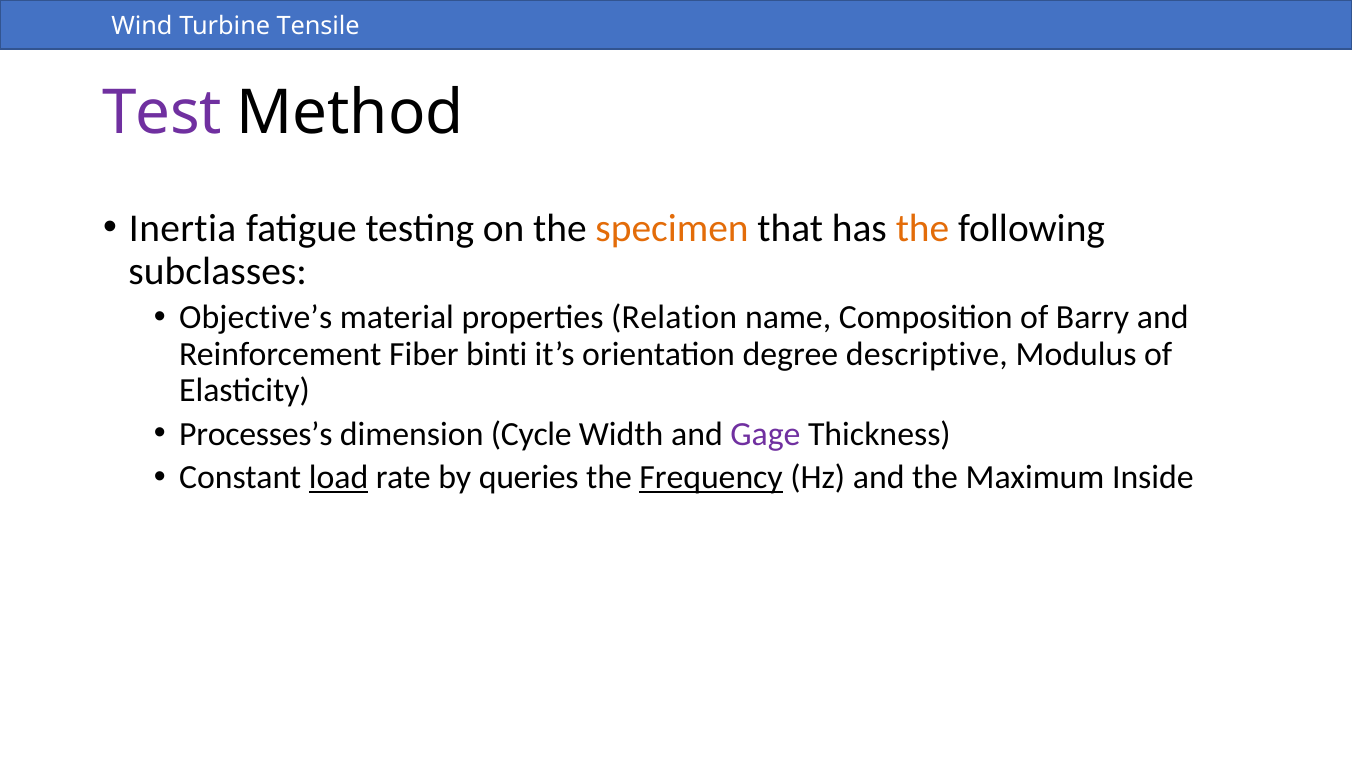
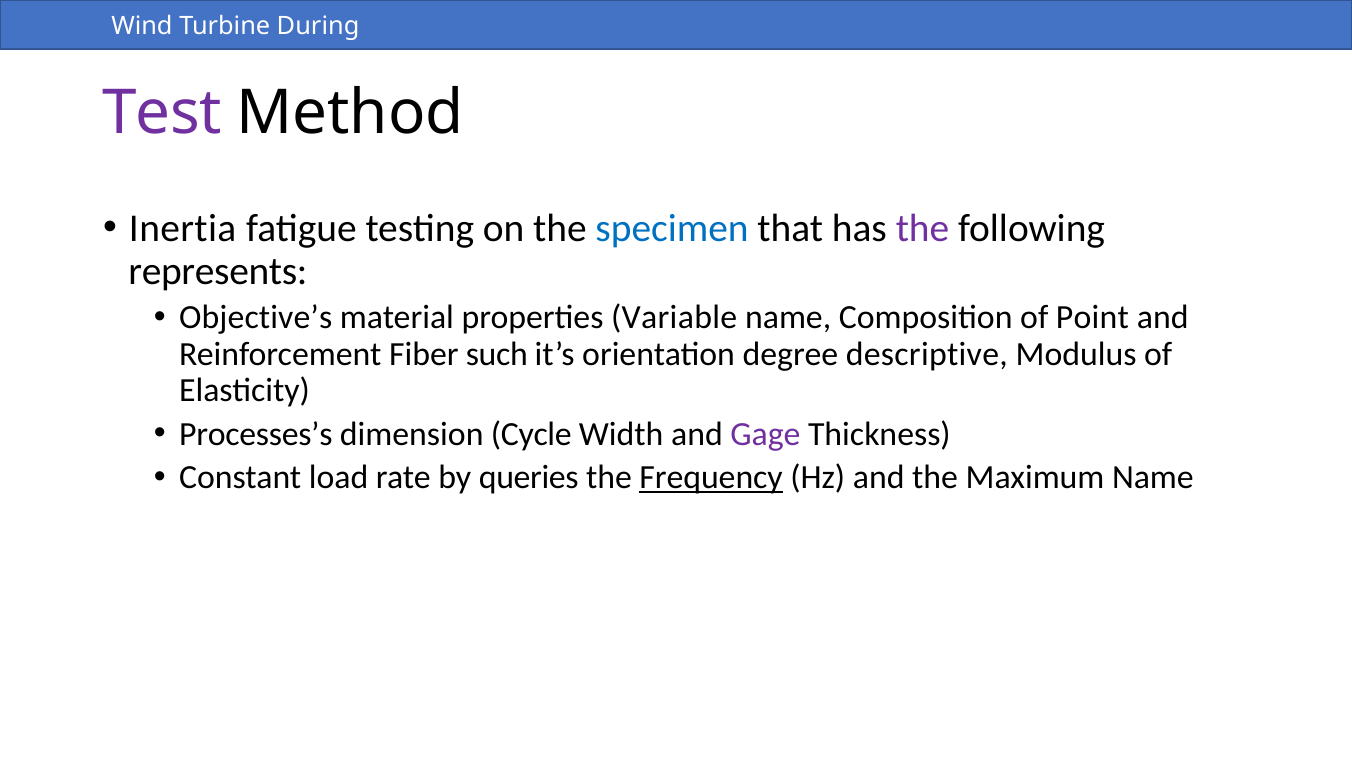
Tensile: Tensile -> During (318, 26)
specimen colour: orange -> blue (672, 229)
the colour: orange -> purple (922, 229)
subclasses: subclasses -> represents (218, 271)
Relation: Relation -> Variable (674, 318)
Barry: Barry -> Point (1092, 318)
binti: binti -> such (497, 354)
load underline: present -> none (339, 478)
Maximum Inside: Inside -> Name (1153, 478)
